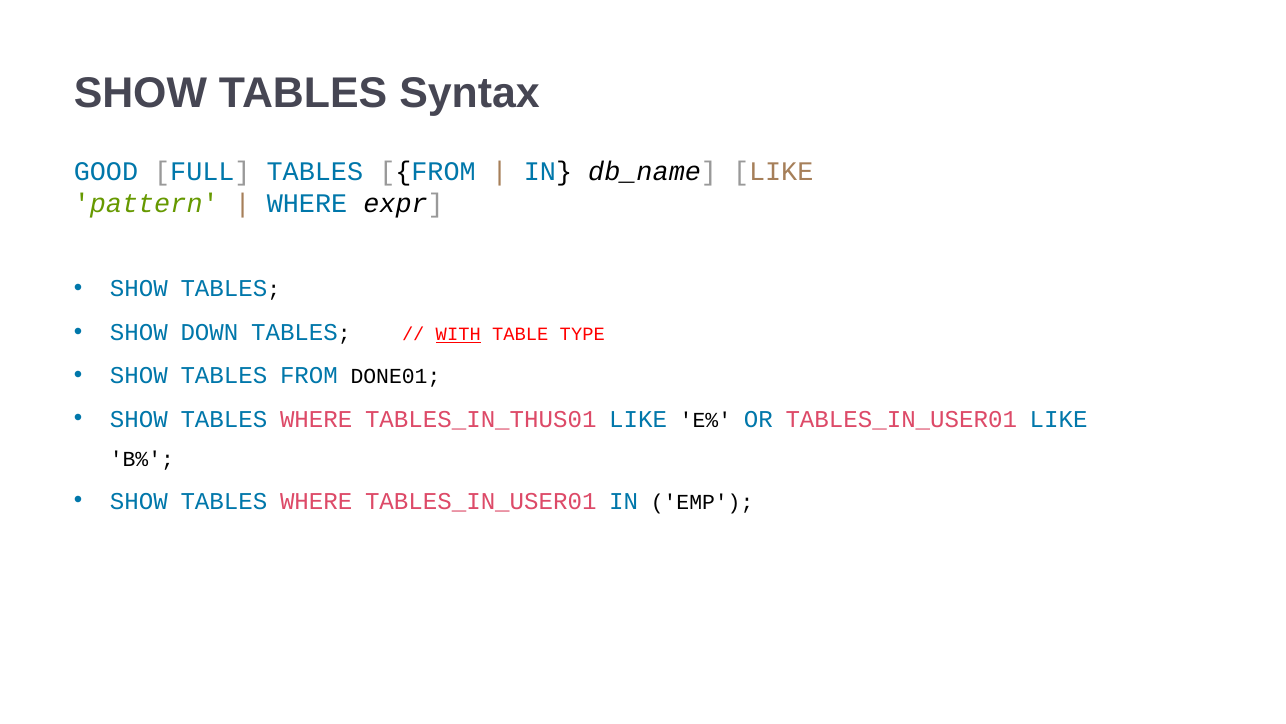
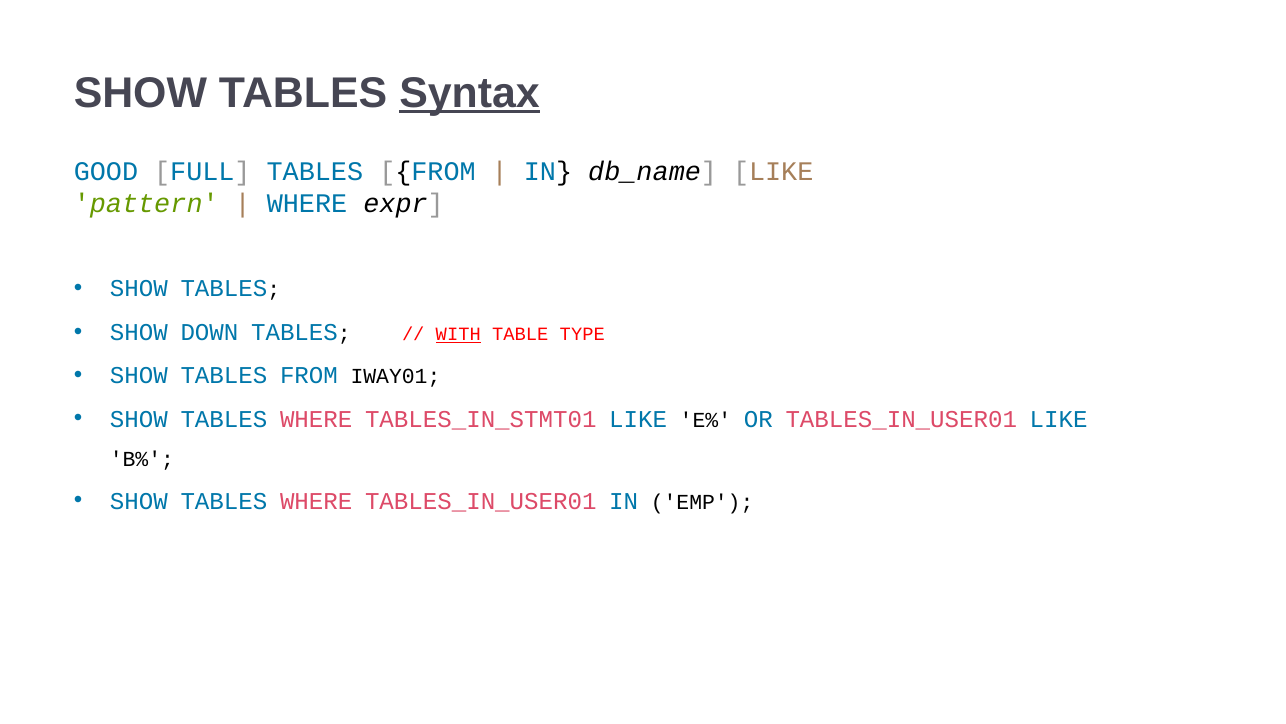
Syntax underline: none -> present (470, 93)
DONE01: DONE01 -> IWAY01 (395, 376)
TABLES_IN_THUS01: TABLES_IN_THUS01 -> TABLES_IN_STMT01 (481, 419)
